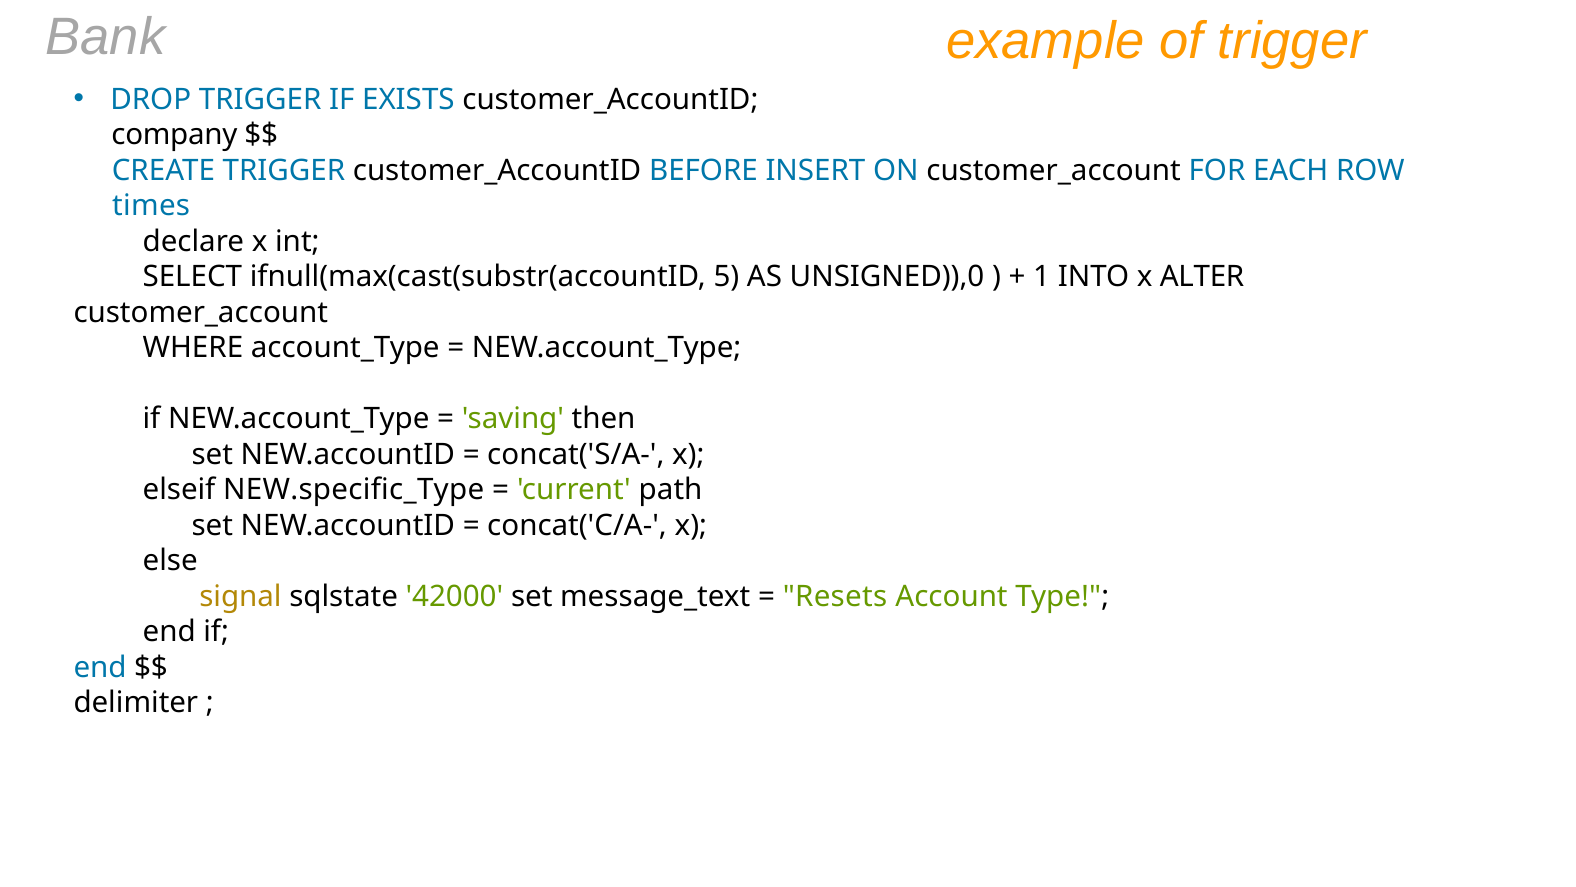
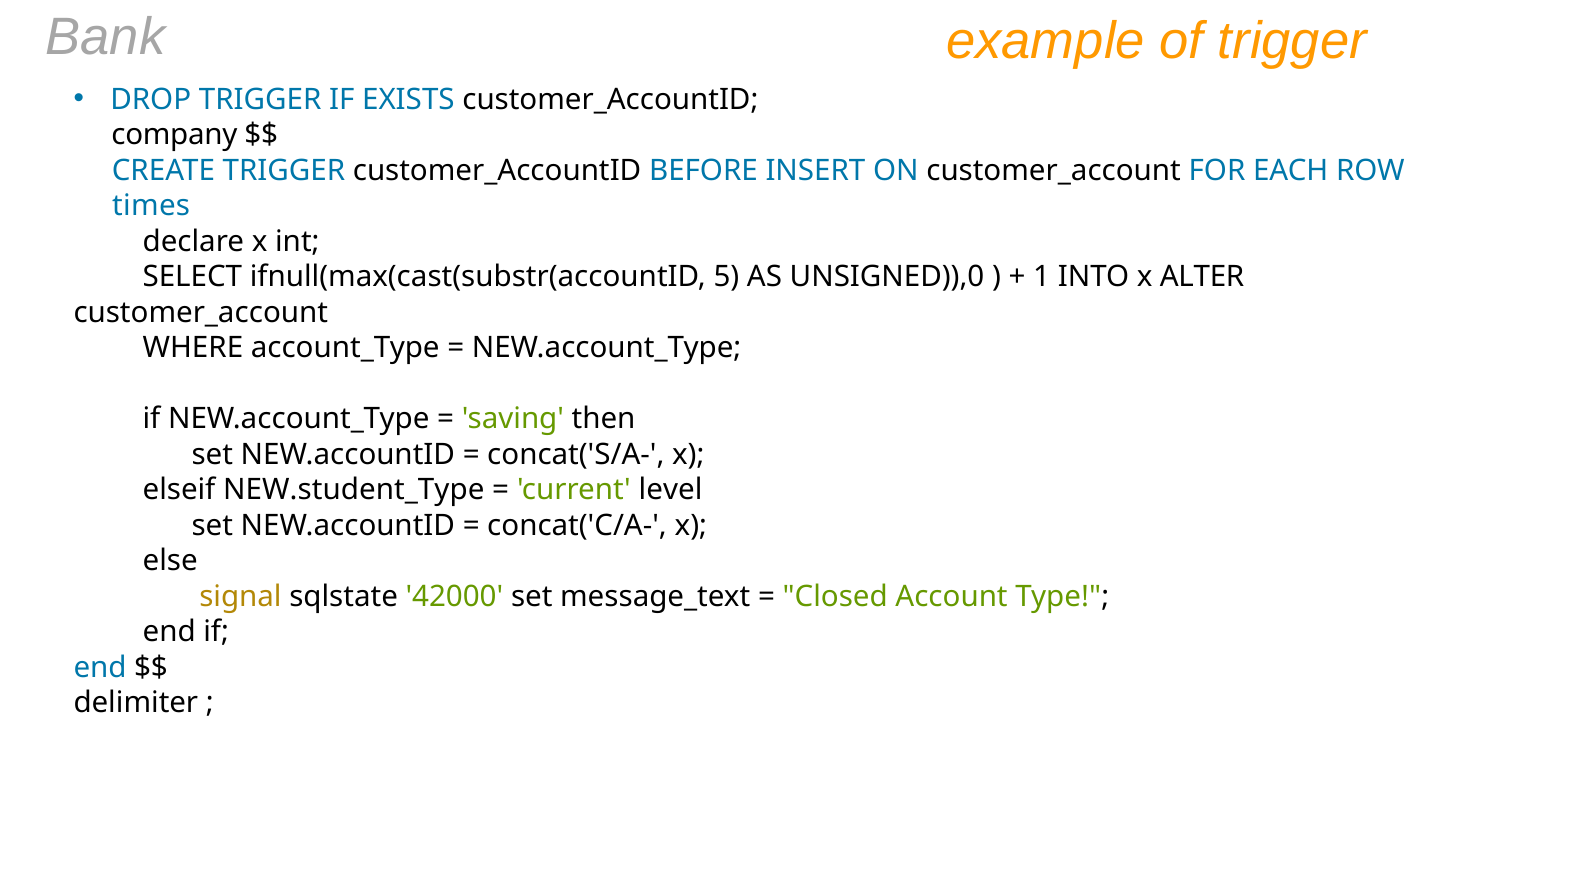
NEW.specific_Type: NEW.specific_Type -> NEW.student_Type (354, 490)
path: path -> level (671, 490)
Resets: Resets -> Closed (835, 596)
